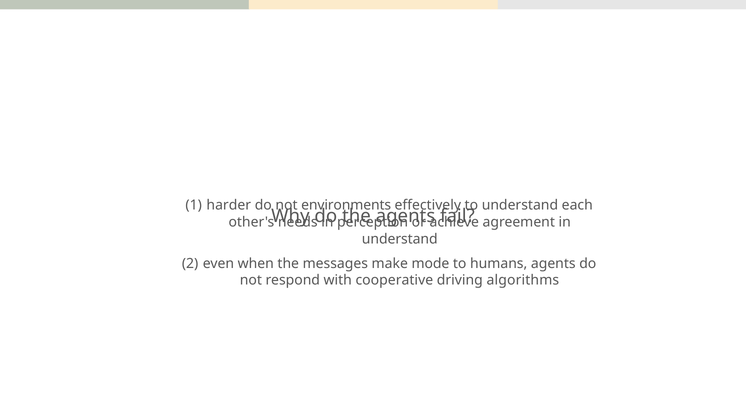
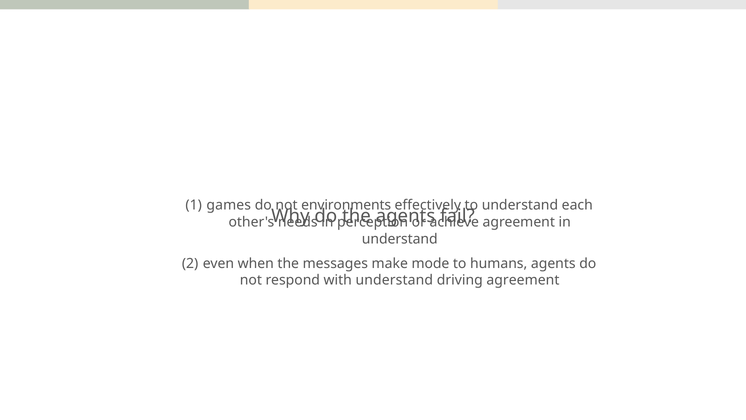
harder: harder -> games (229, 205)
with cooperative: cooperative -> understand (394, 280)
driving algorithms: algorithms -> agreement (523, 280)
